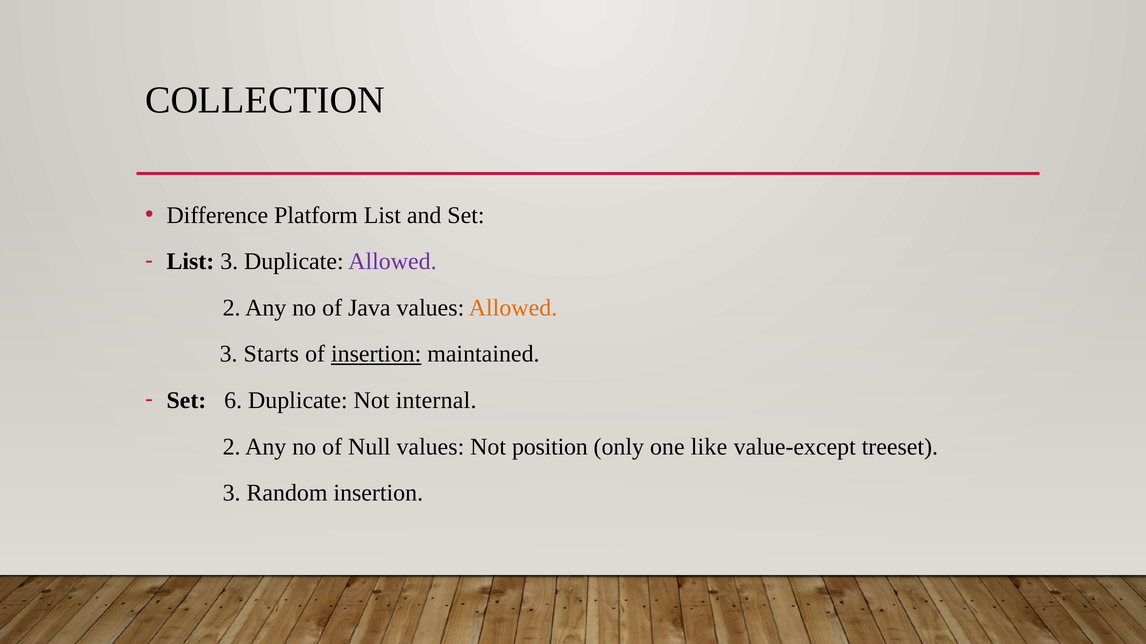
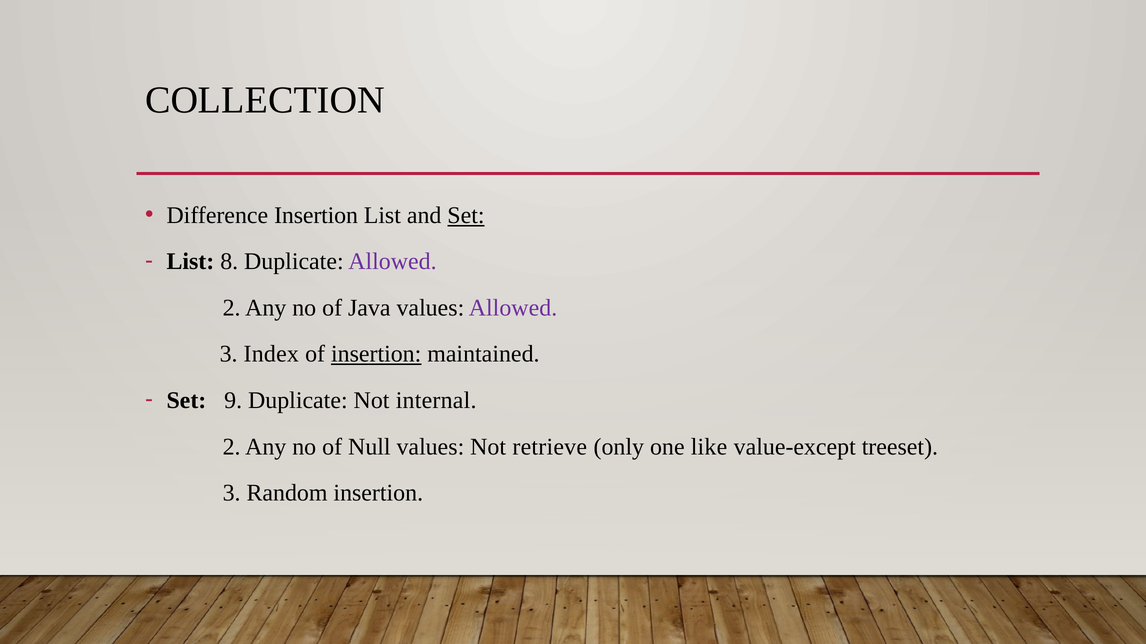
Difference Platform: Platform -> Insertion (316, 215)
Set underline: none -> present (466, 215)
List 3: 3 -> 8 (229, 262)
Allowed colour: orange -> purple (513, 308)
Starts: Starts -> Index (271, 354)
6: 6 -> 9 (233, 401)
position: position -> retrieve (550, 447)
